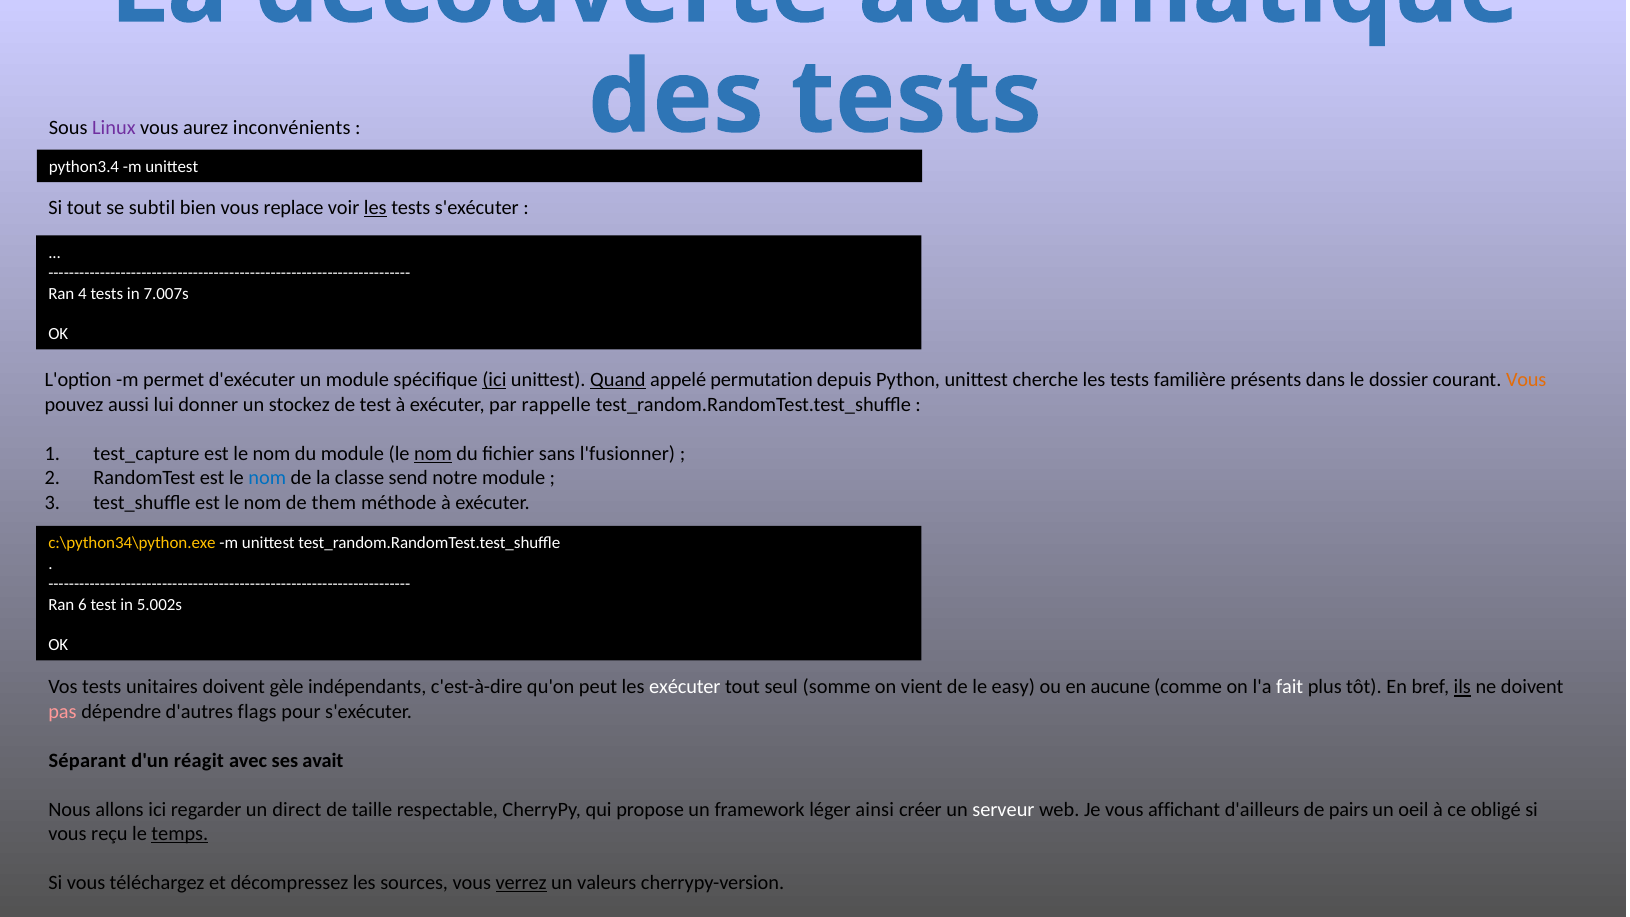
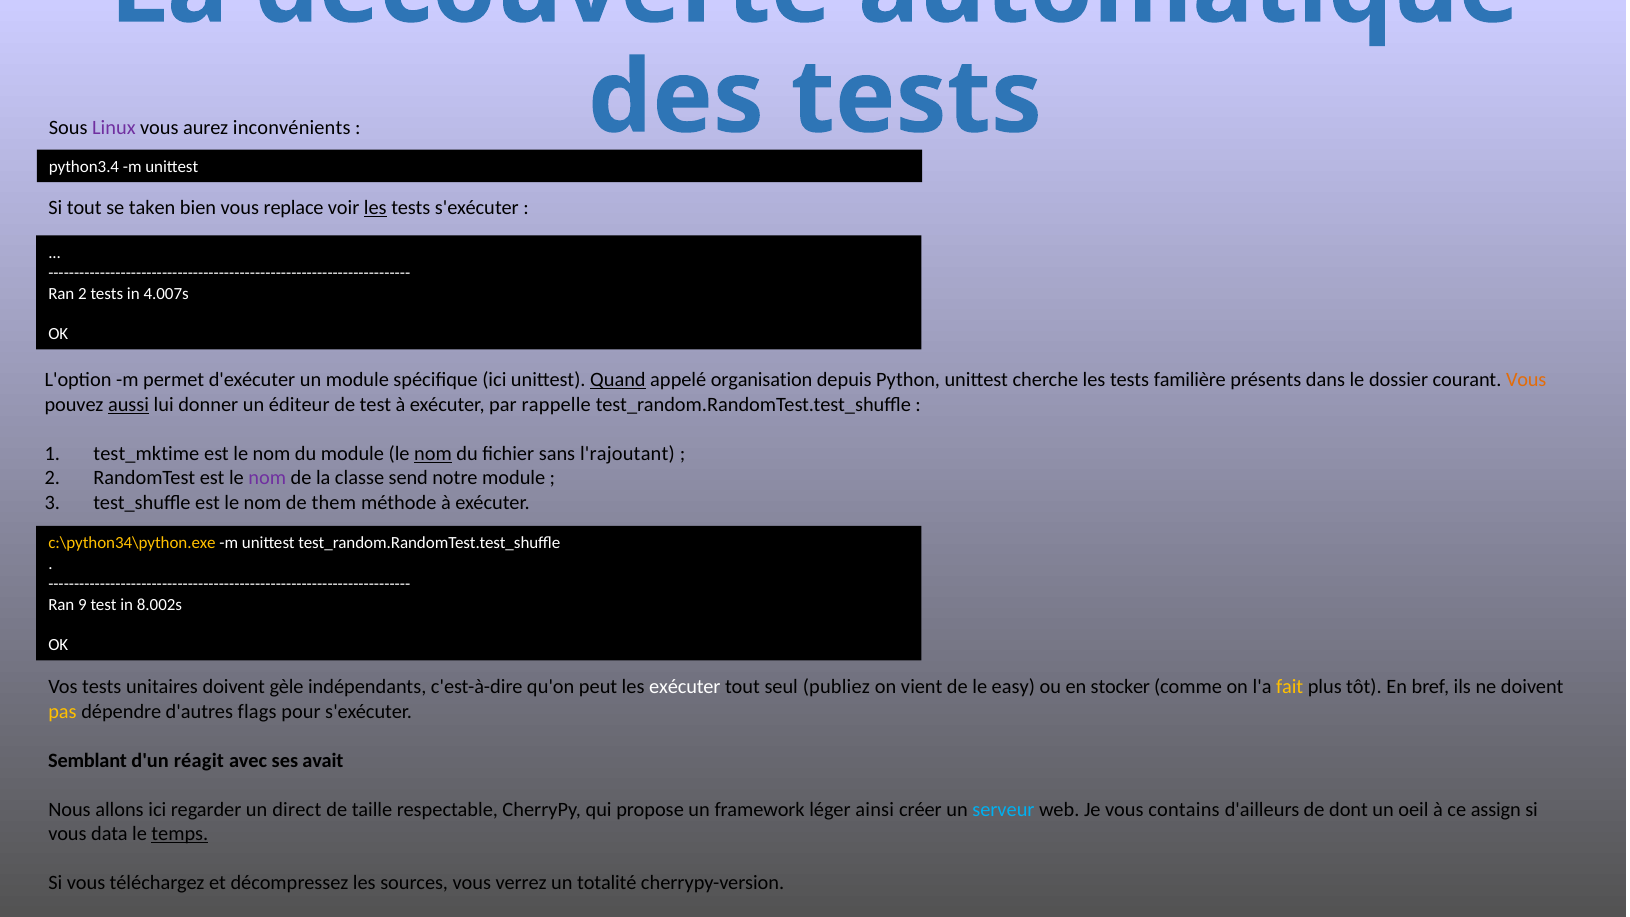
subtil: subtil -> taken (152, 208)
Ran 4: 4 -> 2 (82, 293)
7.007s: 7.007s -> 4.007s (166, 293)
ici underline: present -> none (494, 380)
permutation: permutation -> organisation (762, 380)
aussi underline: none -> present (129, 404)
stockez: stockez -> éditeur (299, 404)
test_capture: test_capture -> test_mktime (146, 453)
l'fusionner: l'fusionner -> l'rajoutant (627, 453)
nom colour: blue -> purple (267, 478)
6: 6 -> 9 (82, 604)
5.002s: 5.002s -> 8.002s (160, 604)
somme: somme -> publiez (836, 687)
aucune: aucune -> stocker (1120, 687)
fait colour: white -> yellow (1290, 687)
ils underline: present -> none (1462, 687)
pas colour: pink -> yellow (62, 712)
Séparant: Séparant -> Semblant (88, 760)
serveur colour: white -> light blue (1003, 809)
affichant: affichant -> contains (1184, 809)
pairs: pairs -> dont (1349, 809)
obligé: obligé -> assign (1496, 809)
reçu: reçu -> data (109, 834)
verrez underline: present -> none (521, 883)
valeurs: valeurs -> totalité (607, 883)
